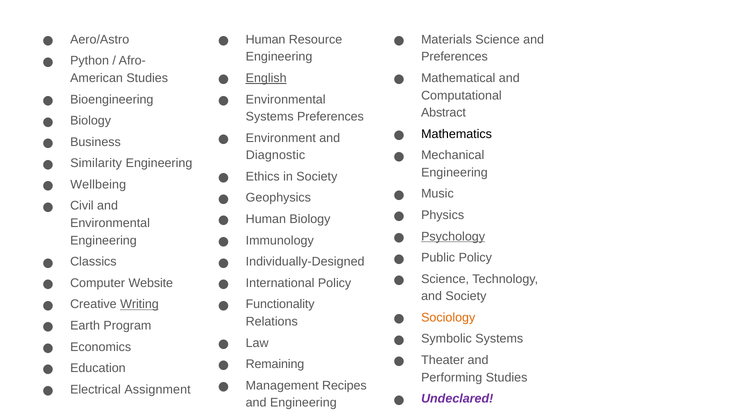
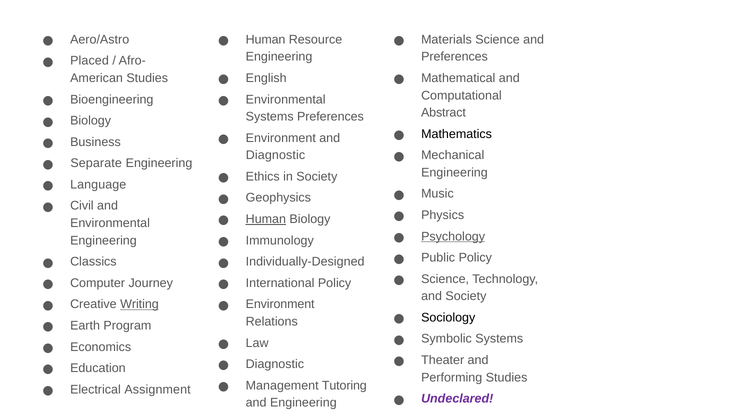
Python: Python -> Placed (90, 61)
English underline: present -> none (266, 78)
Similarity: Similarity -> Separate (96, 163)
Wellbeing: Wellbeing -> Language (98, 184)
Human underline: none -> present (266, 219)
Website: Website -> Journey (151, 283)
Functionality: Functionality -> Environment (280, 304)
Sociology colour: orange -> black (448, 317)
Remaining: Remaining -> Diagnostic (275, 364)
Recipes: Recipes -> Tutoring (344, 385)
